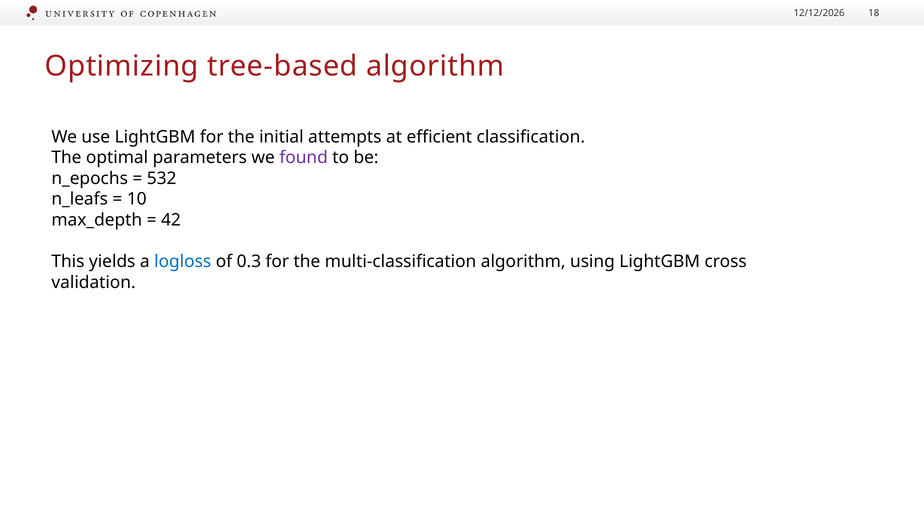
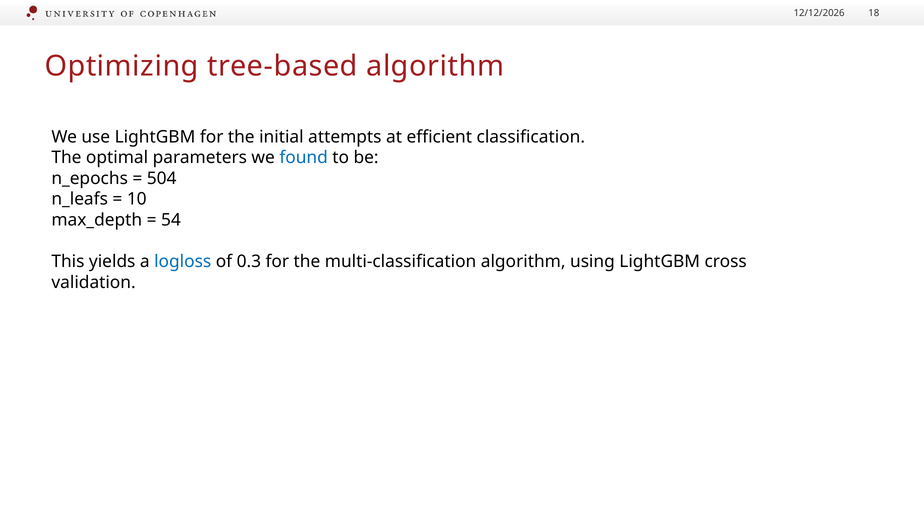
found colour: purple -> blue (304, 158)
532: 532 -> 504 (162, 178)
42: 42 -> 54 (171, 220)
